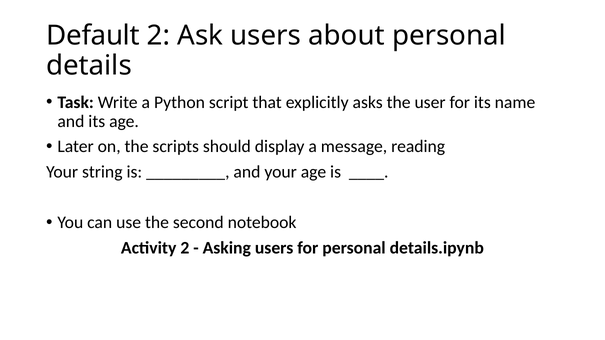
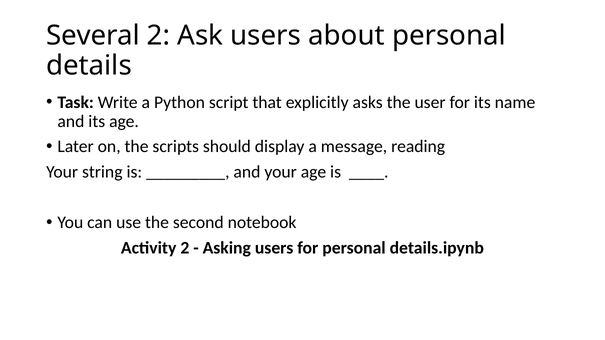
Default: Default -> Several (93, 36)
